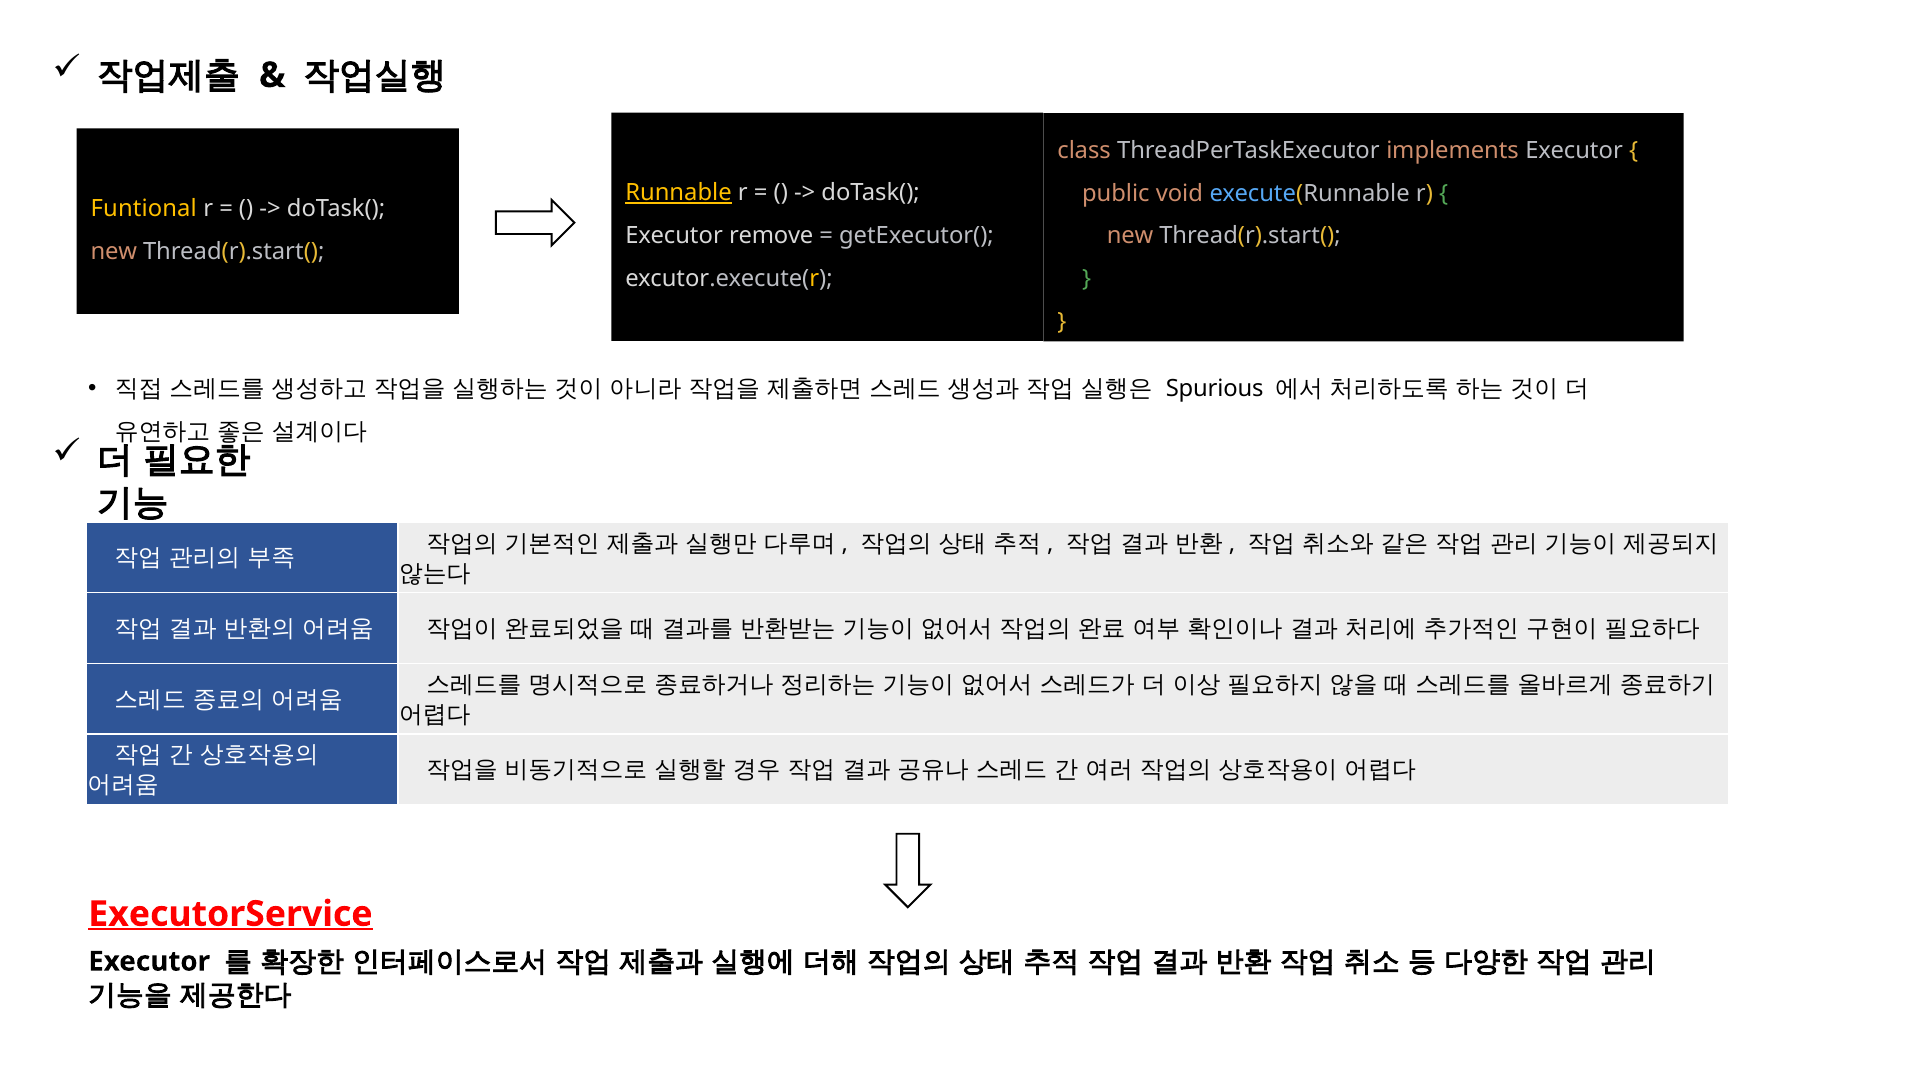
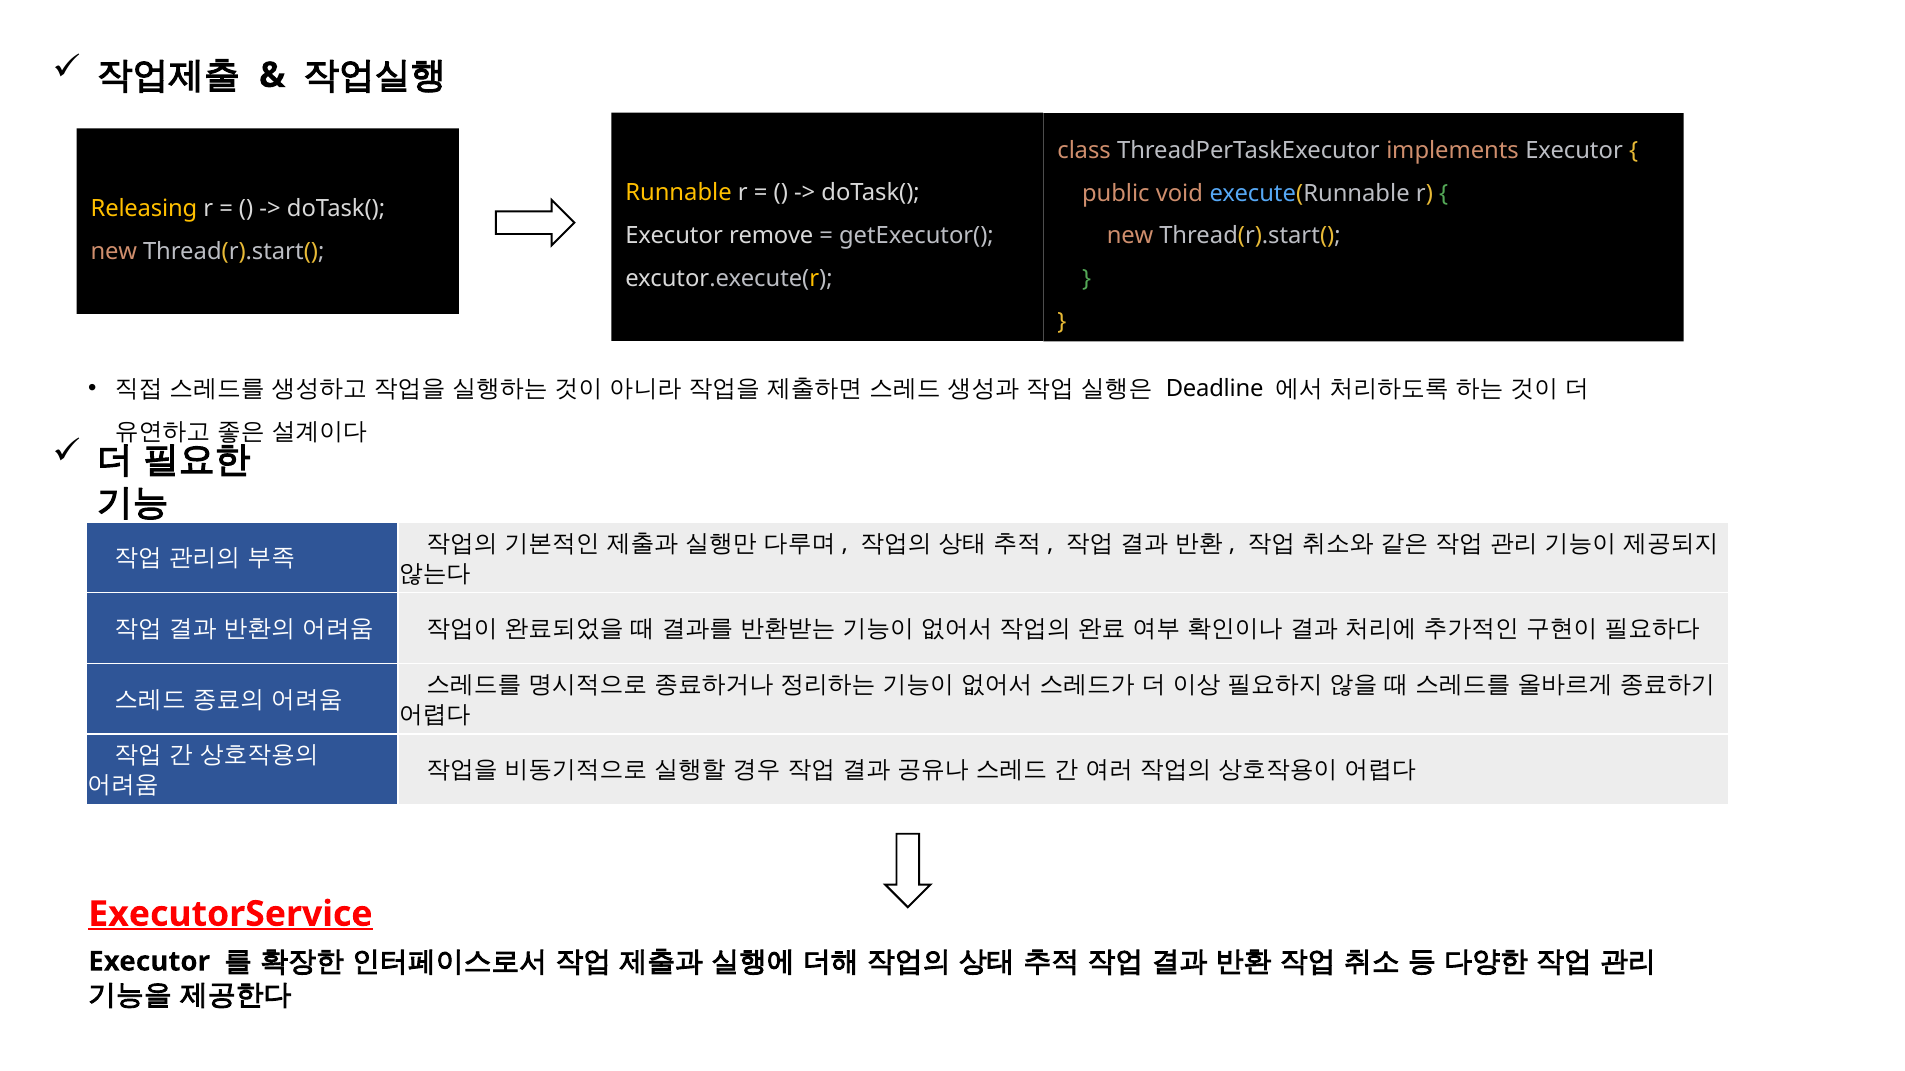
Runnable underline: present -> none (679, 193)
Funtional: Funtional -> Releasing (144, 209)
Spurious: Spurious -> Deadline (1215, 389)
